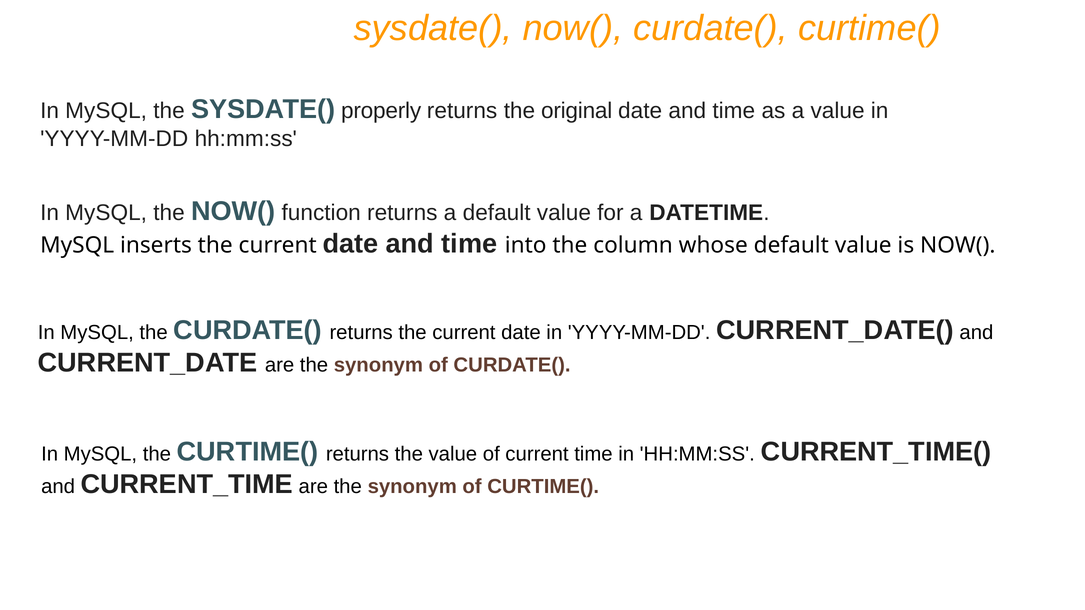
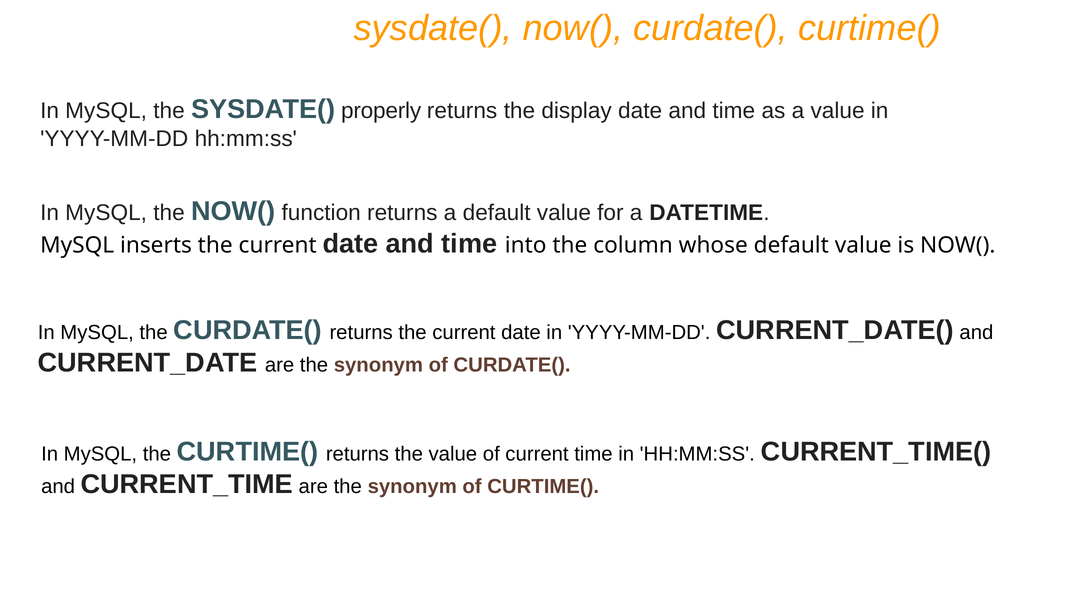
original: original -> display (577, 111)
